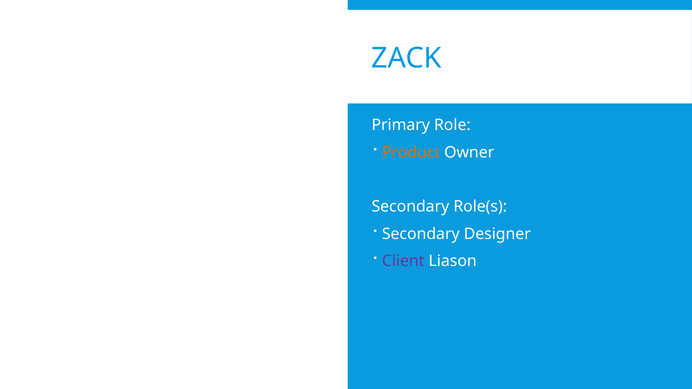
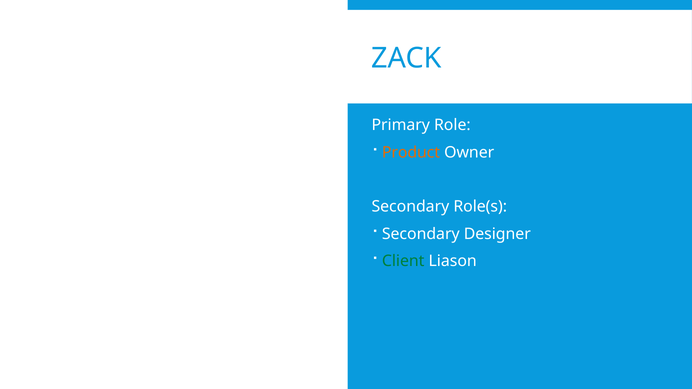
Client colour: purple -> green (403, 261)
